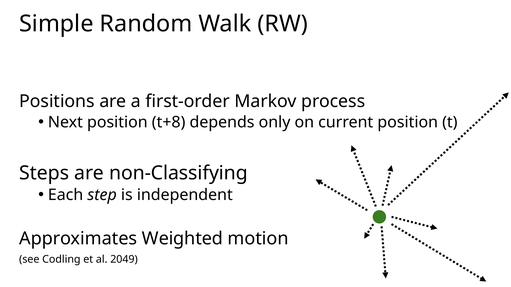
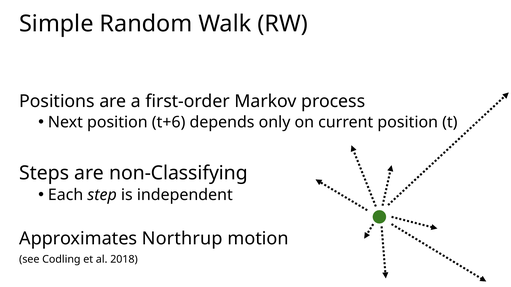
t+8: t+8 -> t+6 (169, 122)
Weighted: Weighted -> Northrup (182, 239)
2049: 2049 -> 2018 (124, 260)
